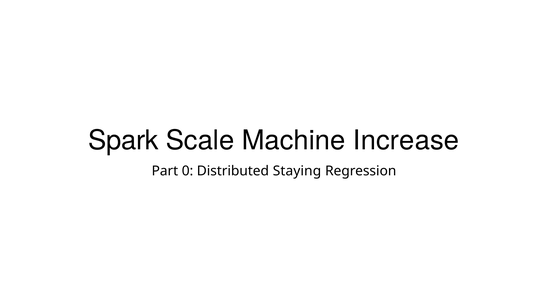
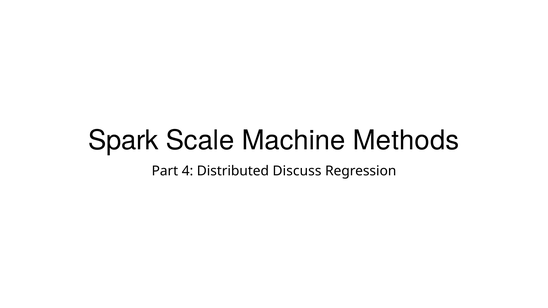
Increase: Increase -> Methods (406, 141)
0: 0 -> 4 (188, 171)
Staying: Staying -> Discuss (297, 171)
